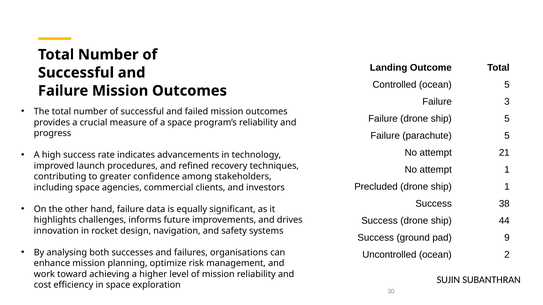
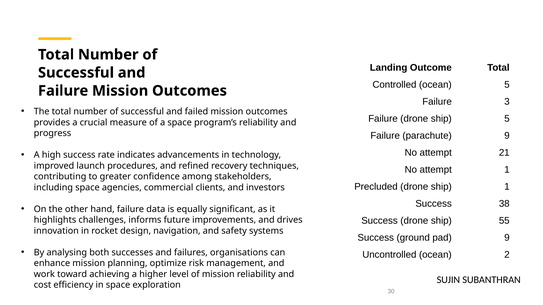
parachute 5: 5 -> 9 (507, 136)
44: 44 -> 55 (504, 221)
